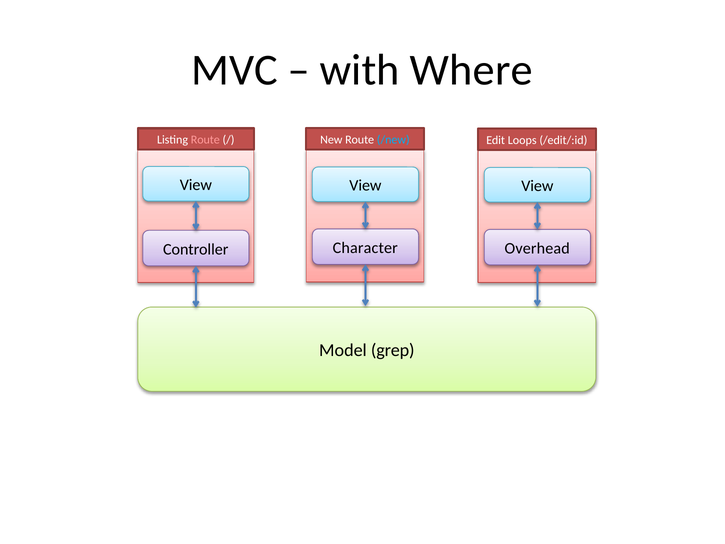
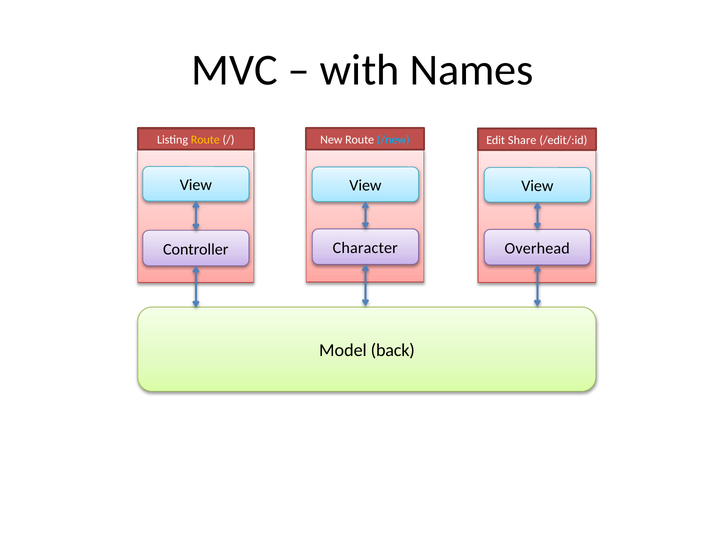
Where: Where -> Names (472, 70)
Route colour: pink -> yellow (205, 140)
Loops: Loops -> Share (522, 140)
grep: grep -> back (393, 350)
